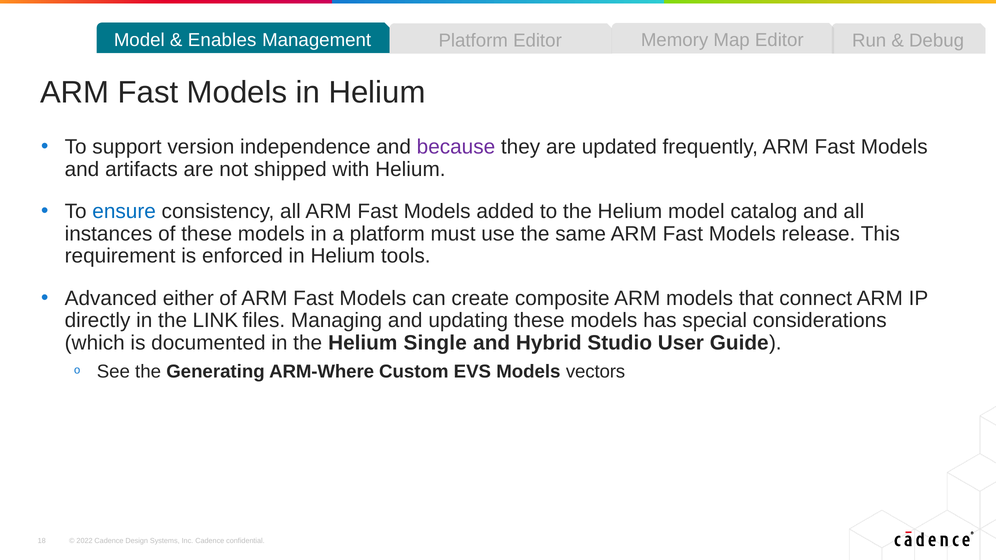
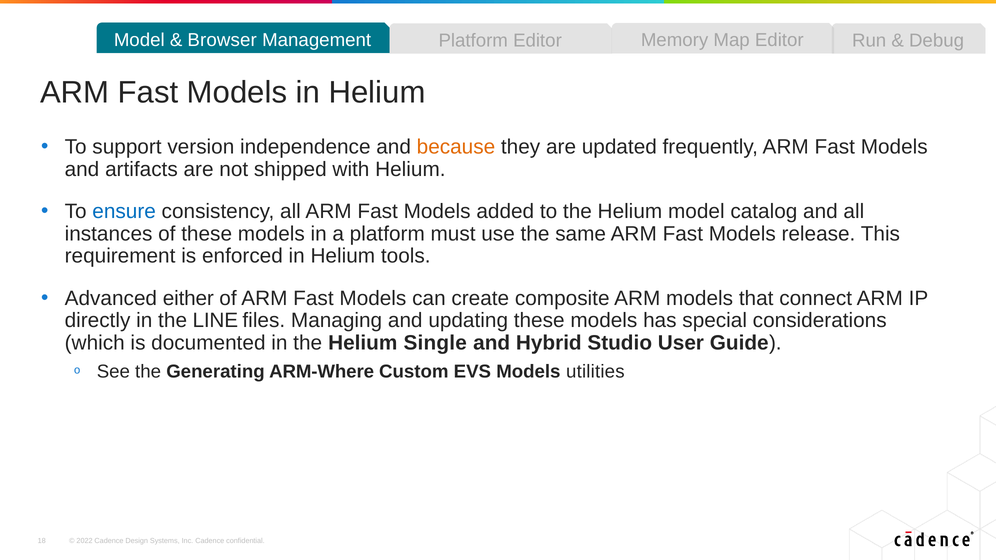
Enables: Enables -> Browser (222, 40)
because colour: purple -> orange (456, 147)
LINK: LINK -> LINE (215, 321)
vectors: vectors -> utilities (595, 372)
